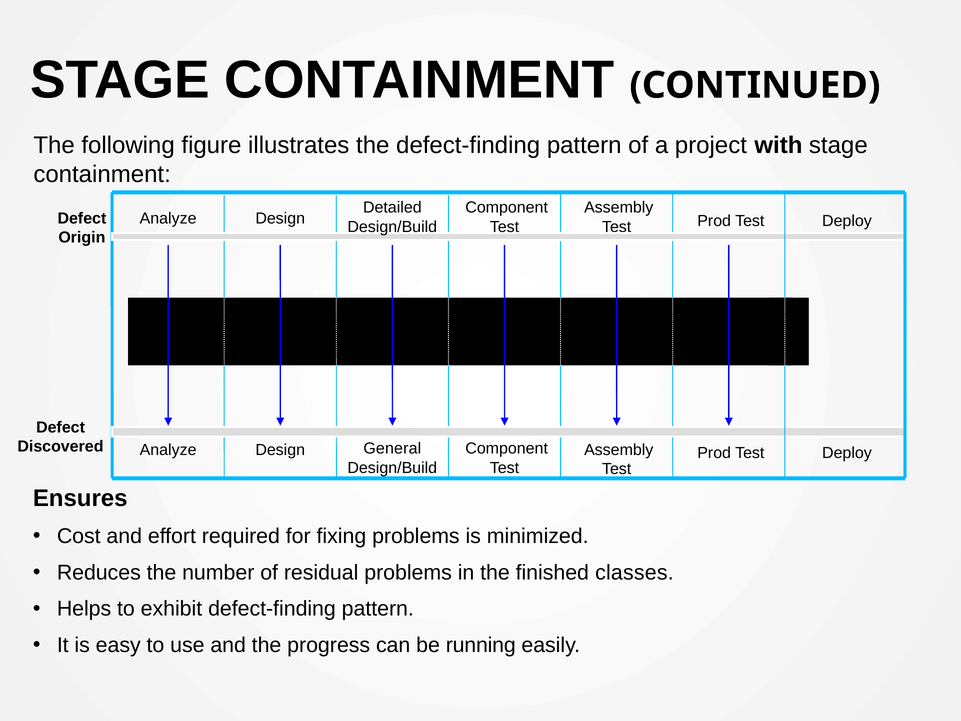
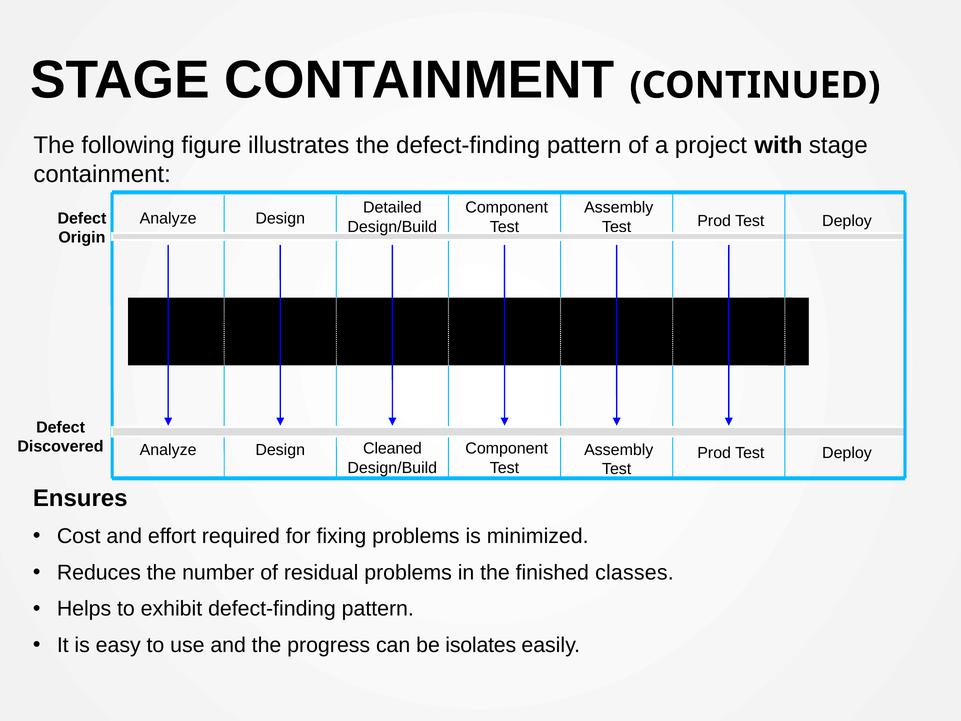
General: General -> Cleaned (392, 448)
running: running -> isolates (481, 645)
